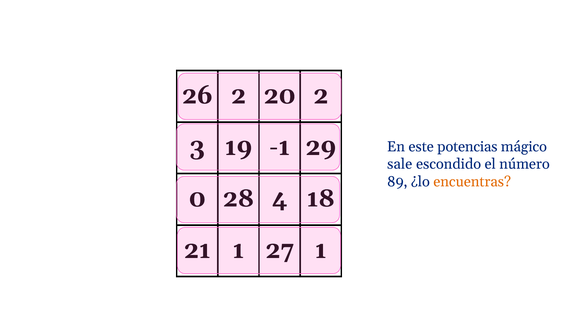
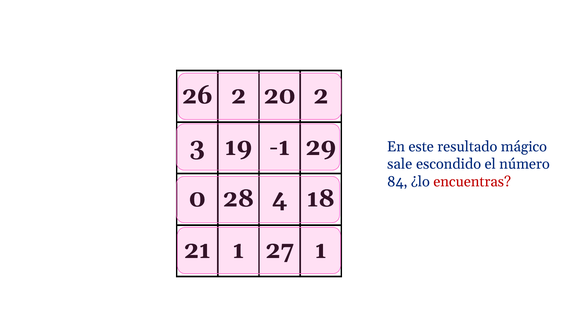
potencias: potencias -> resultado (467, 147)
89: 89 -> 84 (397, 182)
encuentras colour: orange -> red (472, 182)
